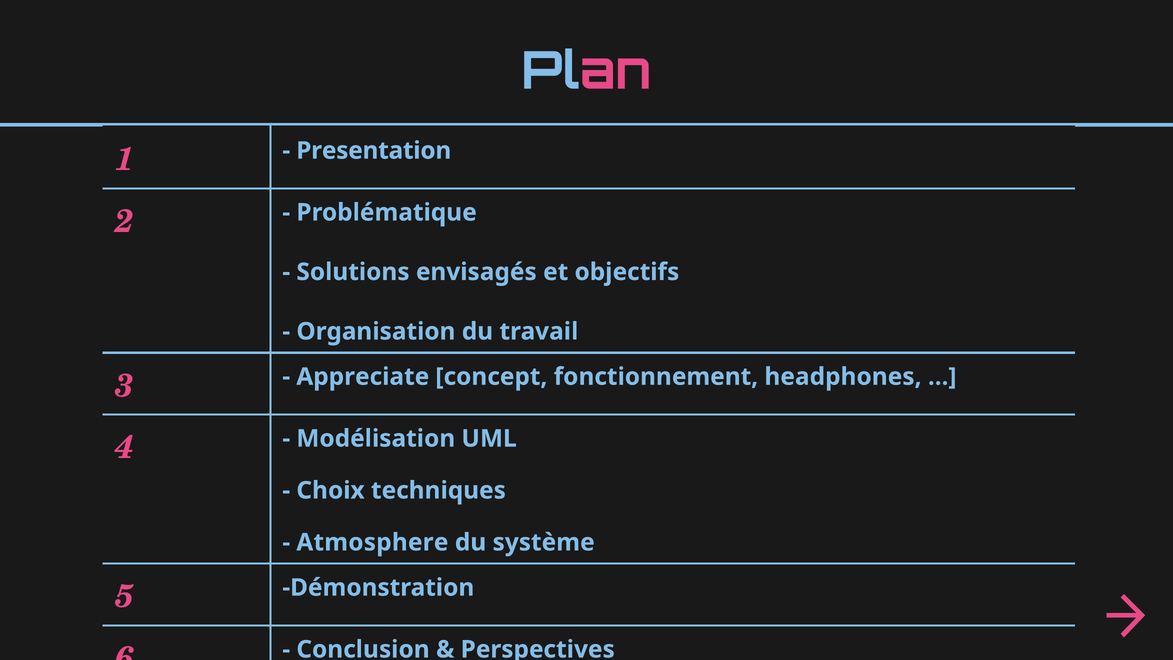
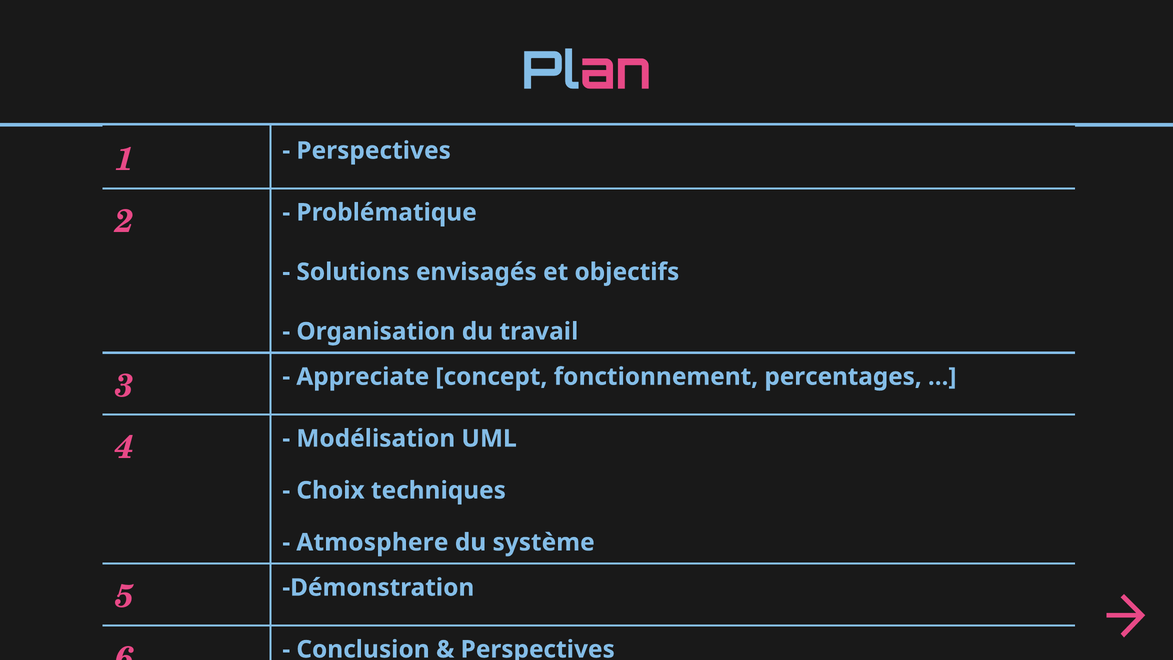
Presentation: Presentation -> Perspectives (374, 151)
headphones: headphones -> percentages (843, 377)
